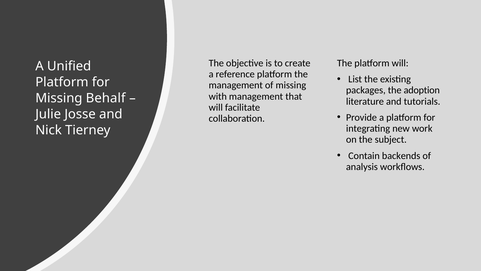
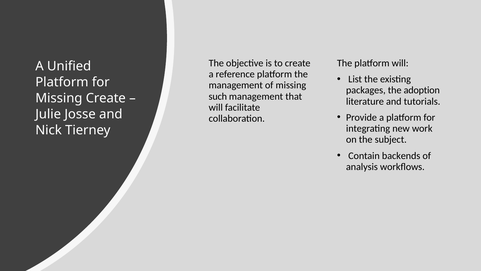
with: with -> such (218, 96)
Missing Behalf: Behalf -> Create (106, 98)
